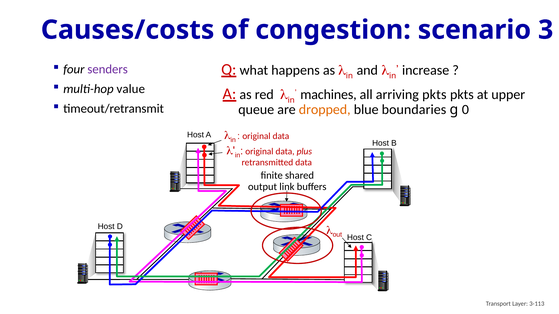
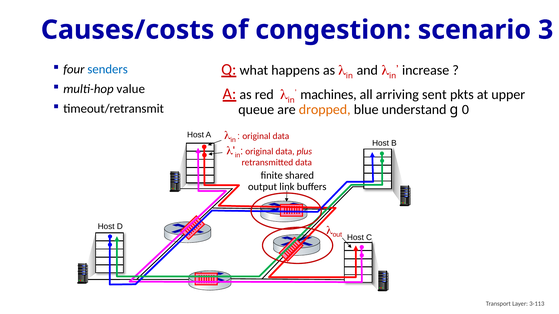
senders colour: purple -> blue (108, 69)
arriving pkts: pkts -> sent (434, 95)
boundaries: boundaries -> understand (414, 110)
